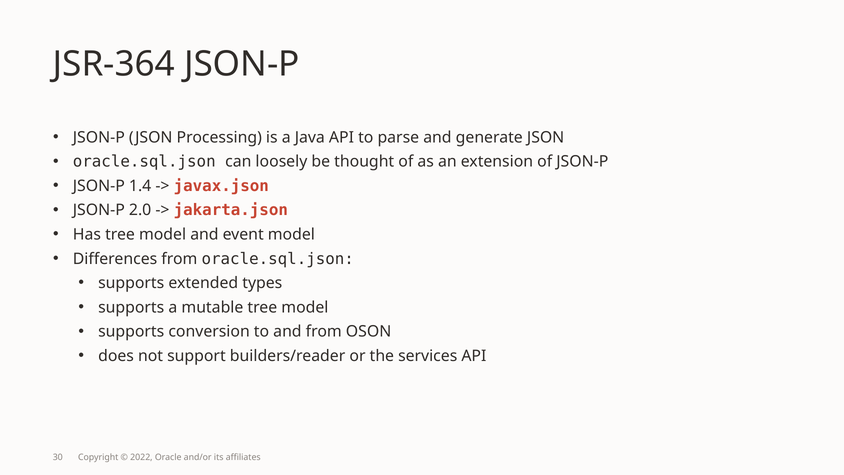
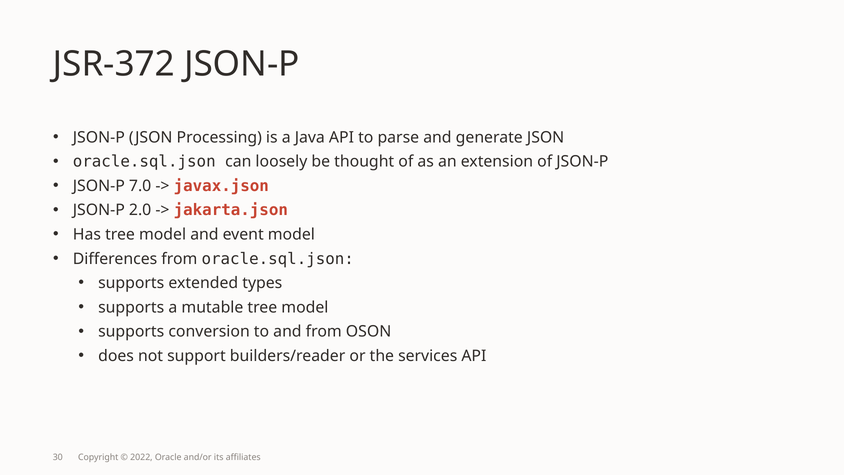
JSR-364: JSR-364 -> JSR-372 (114, 64)
1.4: 1.4 -> 7.0 (140, 186)
